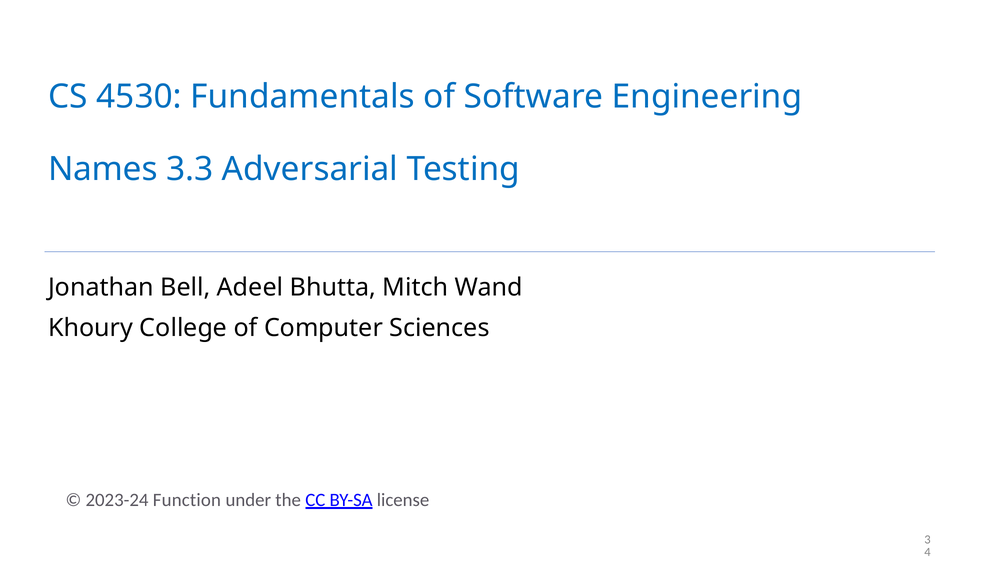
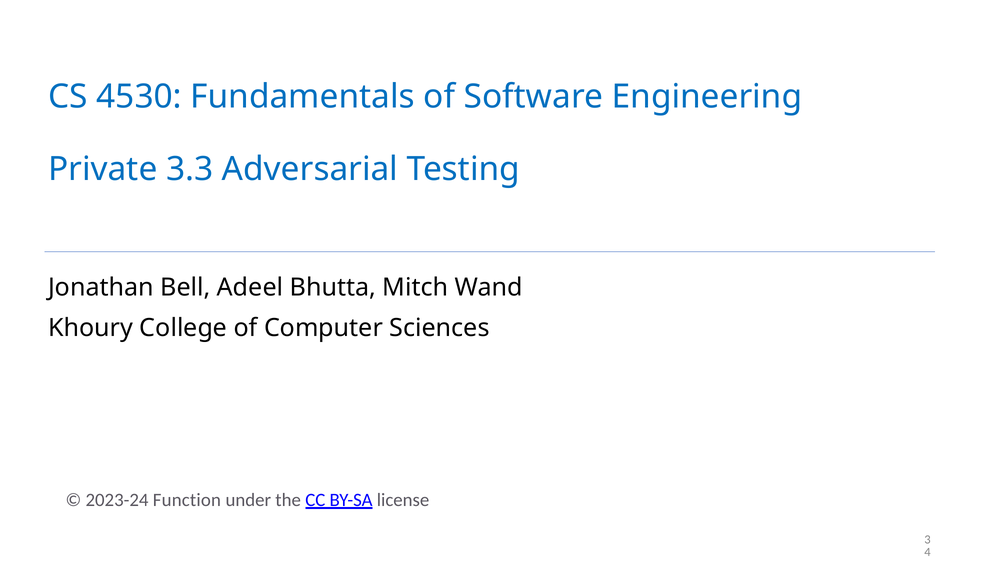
Names: Names -> Private (103, 169)
